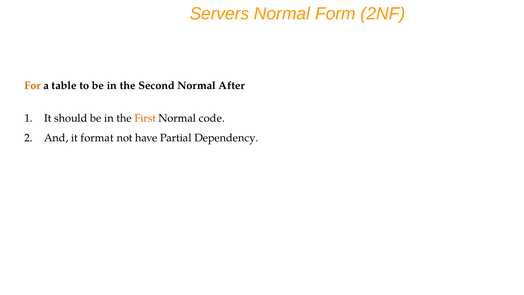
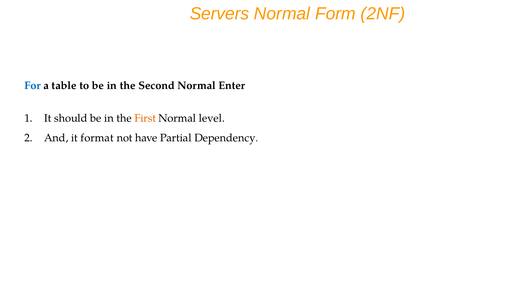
For colour: orange -> blue (33, 85)
After: After -> Enter (232, 85)
code: code -> level (212, 118)
